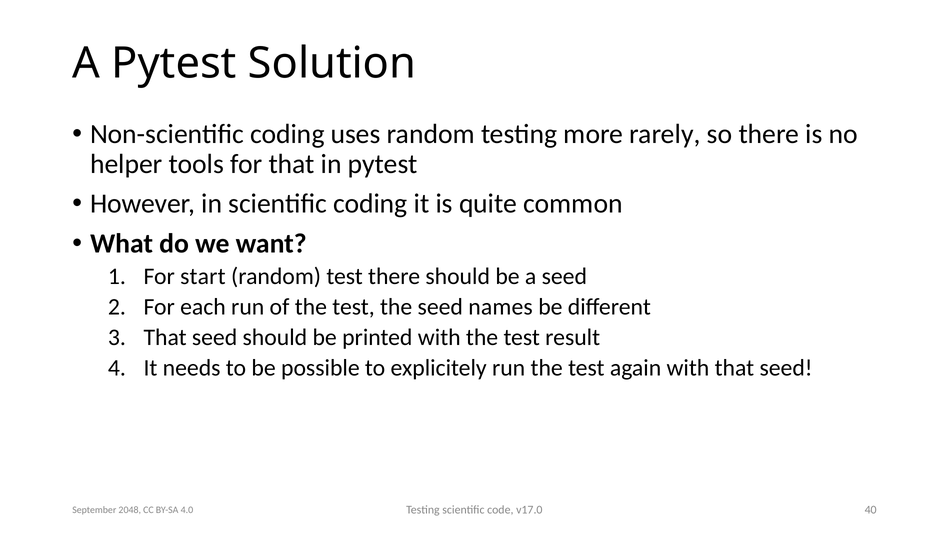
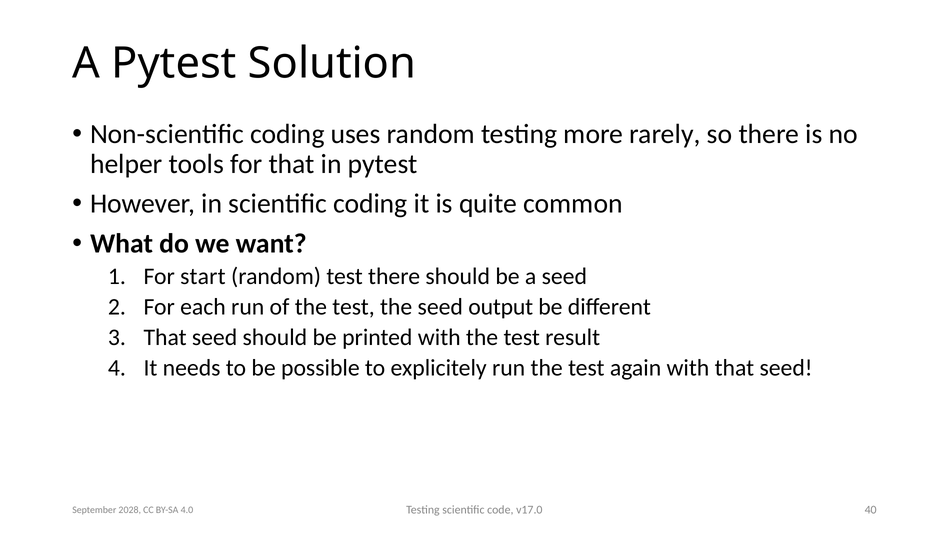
names: names -> output (501, 307)
2048: 2048 -> 2028 (130, 510)
